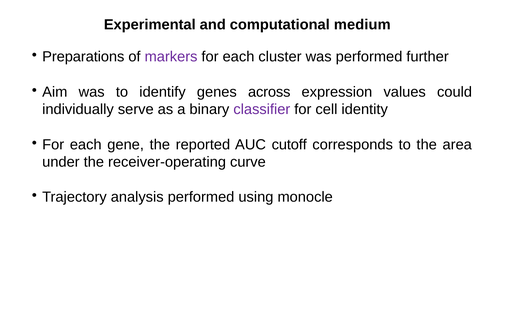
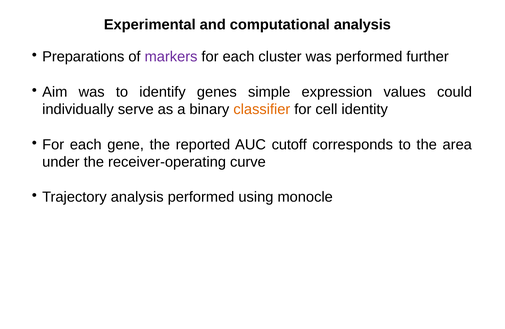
computational medium: medium -> analysis (362, 25)
across: across -> simple (269, 92)
classifier colour: purple -> orange (262, 110)
